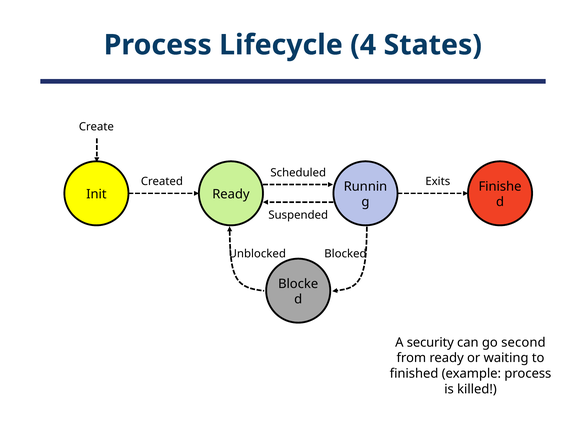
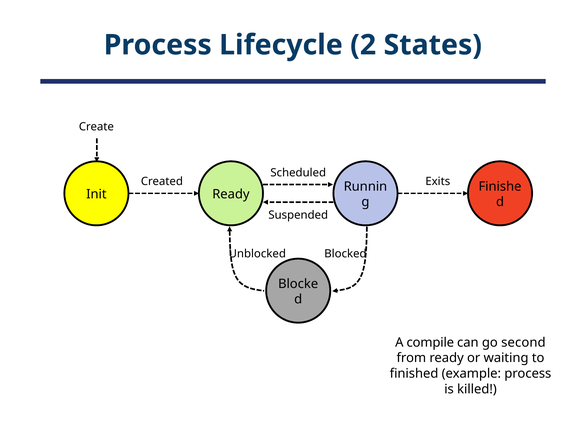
4: 4 -> 2 (363, 45)
security: security -> compile (430, 343)
